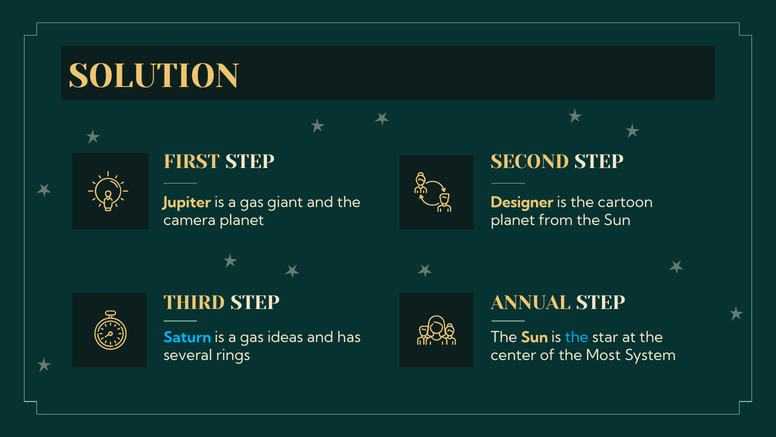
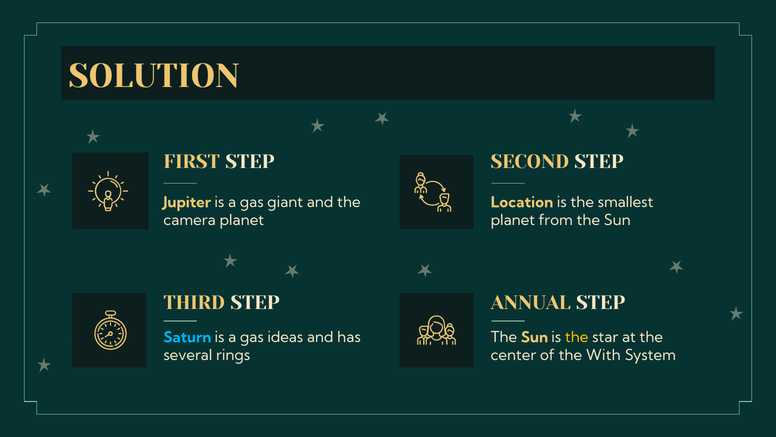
Designer: Designer -> Location (522, 202)
cartoon: cartoon -> smallest (626, 202)
the colour: light blue -> yellow (577, 337)
Most: Most -> With (603, 355)
